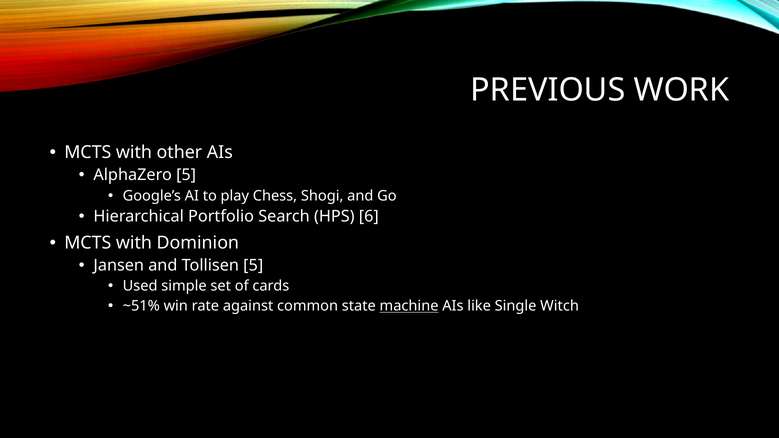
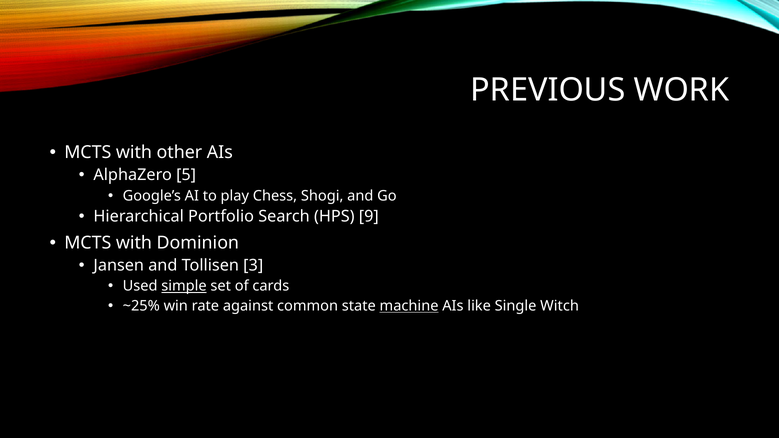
6: 6 -> 9 (369, 217)
Tollisen 5: 5 -> 3 (253, 266)
simple underline: none -> present (184, 286)
~51%: ~51% -> ~25% (141, 306)
